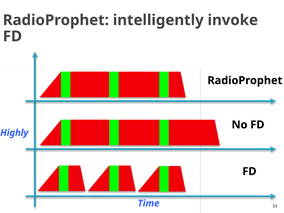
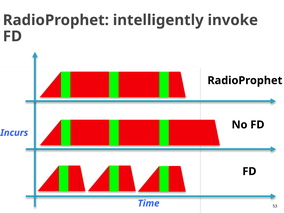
Highly: Highly -> Incurs (14, 133)
